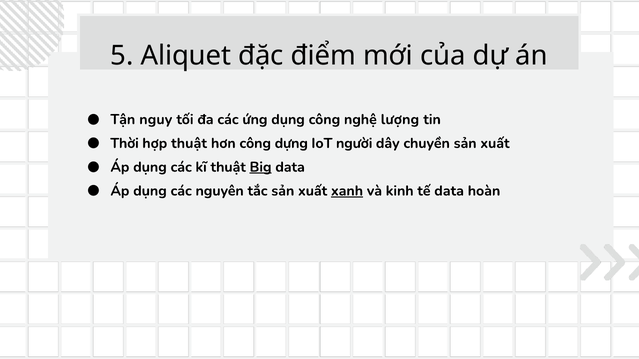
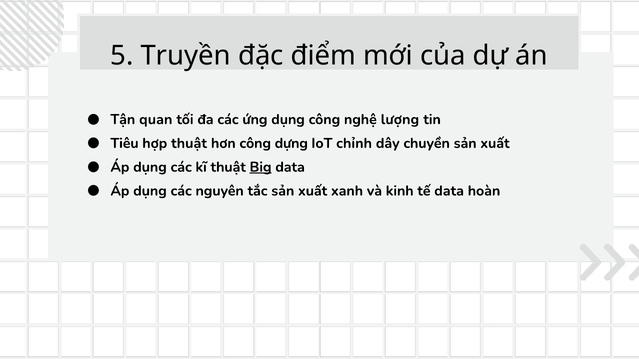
Aliquet: Aliquet -> Truyền (186, 56)
nguy: nguy -> quan (156, 120)
Thời: Thời -> Tiêu (125, 143)
người: người -> chỉnh (354, 143)
xanh underline: present -> none (347, 191)
